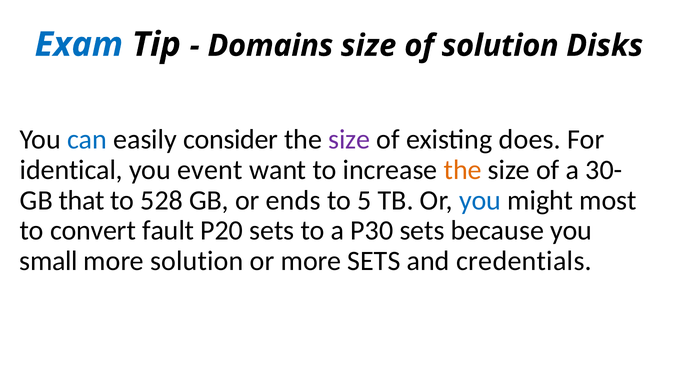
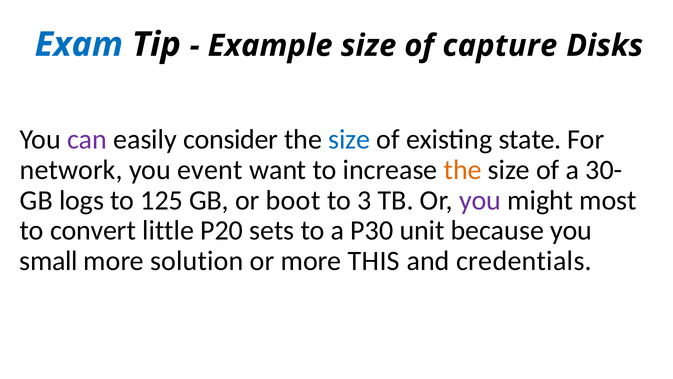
Domains: Domains -> Example (270, 46)
of solution: solution -> capture (500, 46)
can colour: blue -> purple (87, 140)
size colour: purple -> blue (349, 140)
does: does -> state (530, 140)
identical: identical -> network (71, 170)
that: that -> logs (82, 200)
528: 528 -> 125 (162, 200)
ends: ends -> boot (293, 200)
5: 5 -> 3 (364, 200)
you colour: blue -> purple (480, 200)
fault: fault -> little (168, 230)
P30 sets: sets -> unit (422, 230)
more SETS: SETS -> THIS (374, 261)
